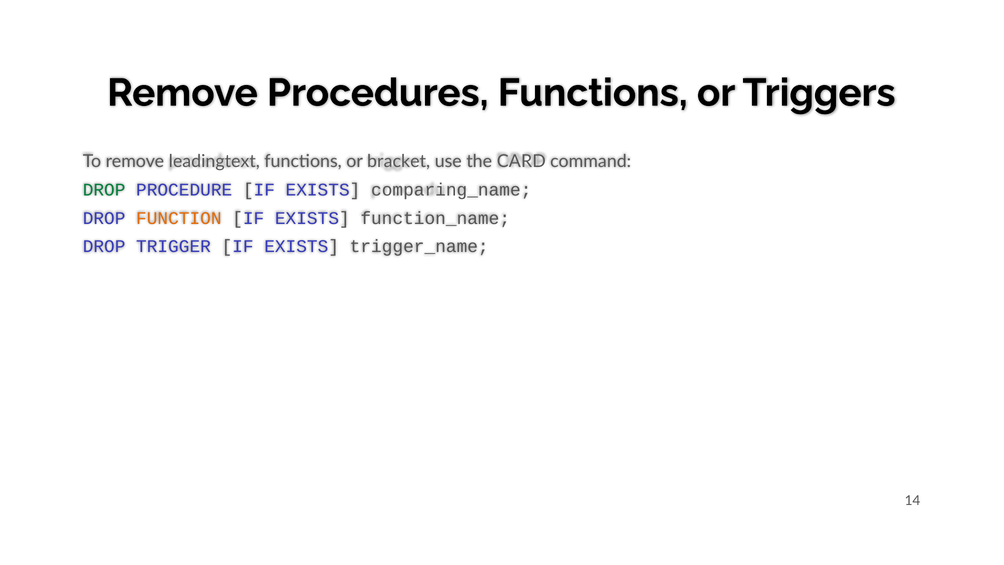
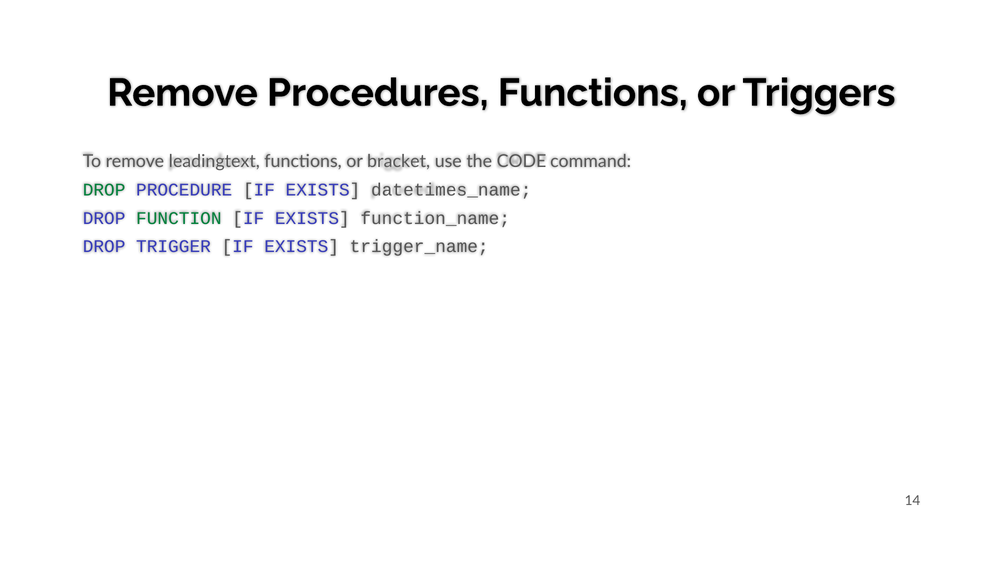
CARD: CARD -> CODE (521, 162)
comparing_name: comparing_name -> datetimes_name (451, 190)
FUNCTION colour: orange -> green (179, 218)
